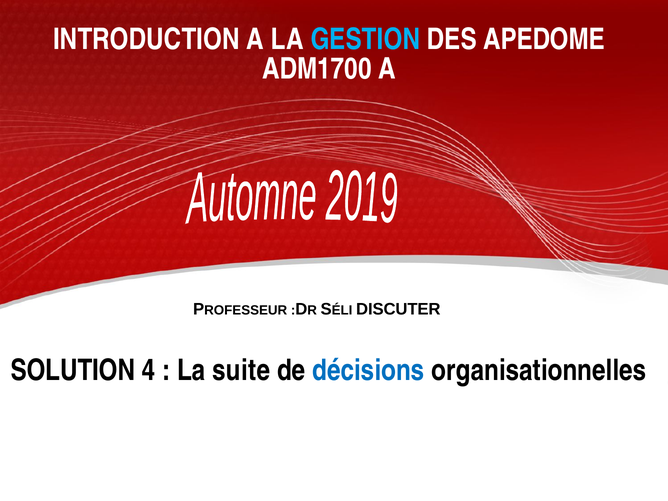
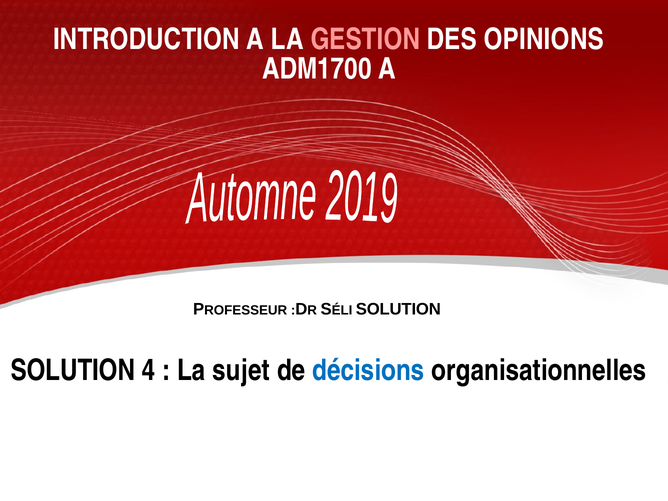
GESTION colour: light blue -> pink (365, 39)
APEDOME: APEDOME -> OPINIONS (544, 39)
DISCUTER: DISCUTER -> SOLUTION (398, 309)
suite: suite -> sujet (241, 371)
